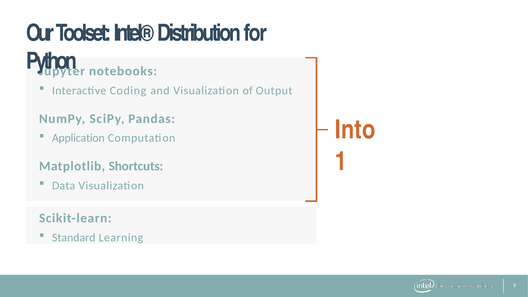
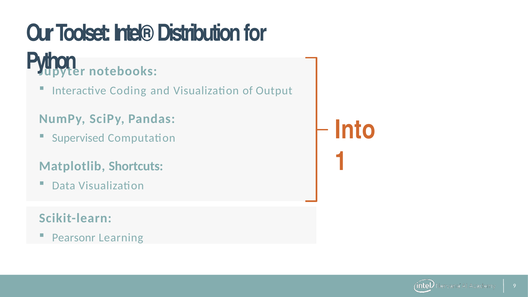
Application: Application -> Supervised (78, 138)
Standard: Standard -> Pearsonr (74, 238)
